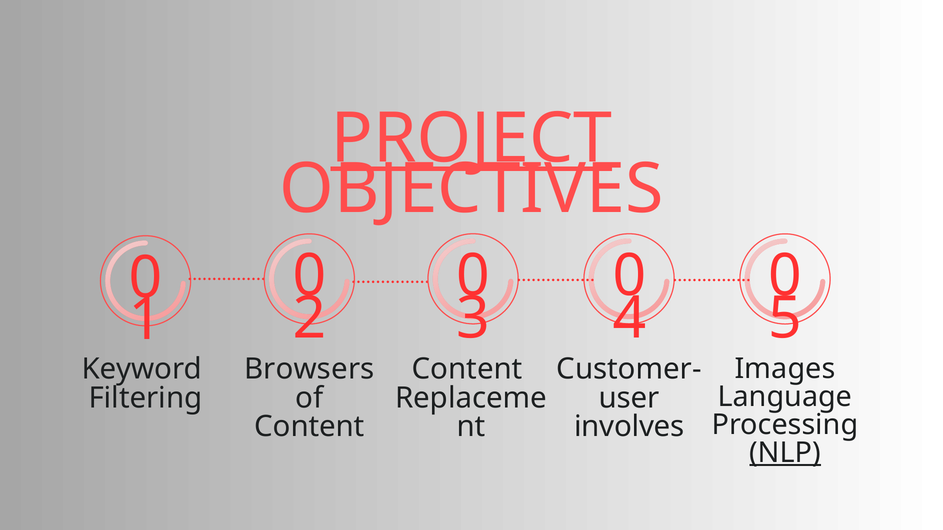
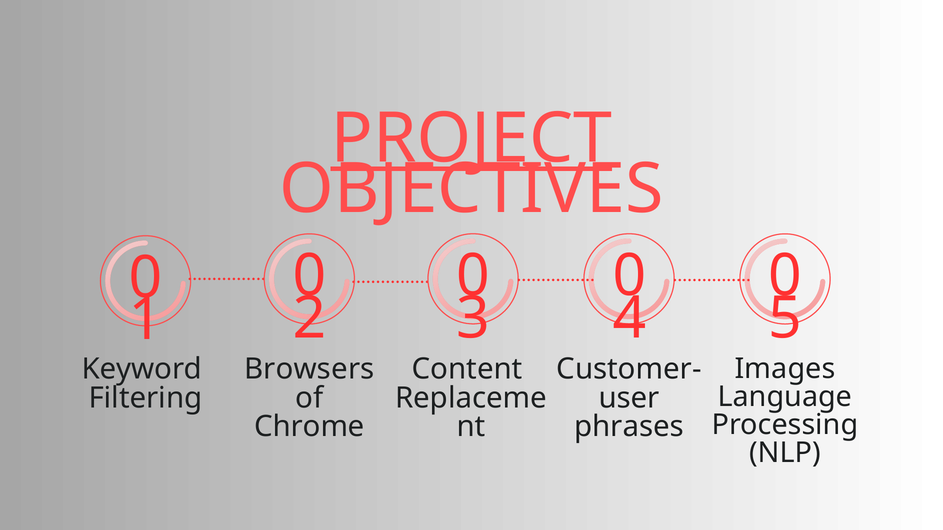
Content: Content -> Chrome (309, 427)
involves: involves -> phrases (629, 427)
NLP underline: present -> none (785, 453)
